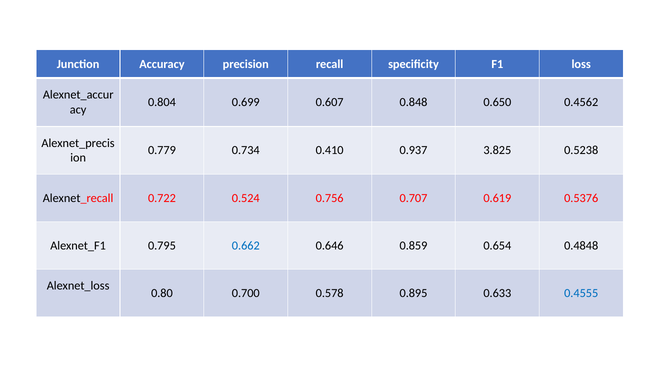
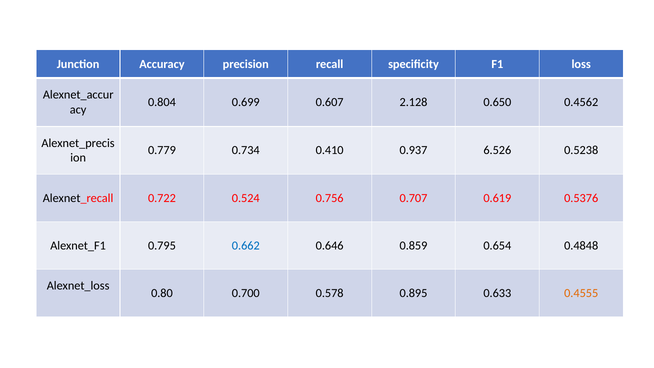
0.848: 0.848 -> 2.128 (413, 102)
3.825: 3.825 -> 6.526 (497, 150)
0.4555 colour: blue -> orange (581, 293)
